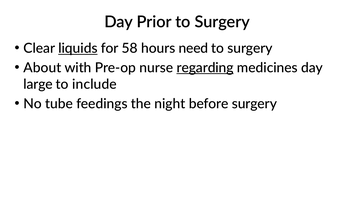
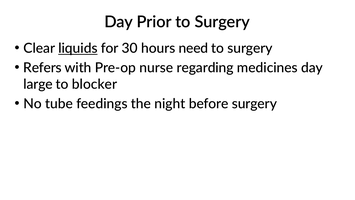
58: 58 -> 30 (130, 48)
About: About -> Refers (42, 68)
regarding underline: present -> none (205, 68)
include: include -> blocker (95, 84)
